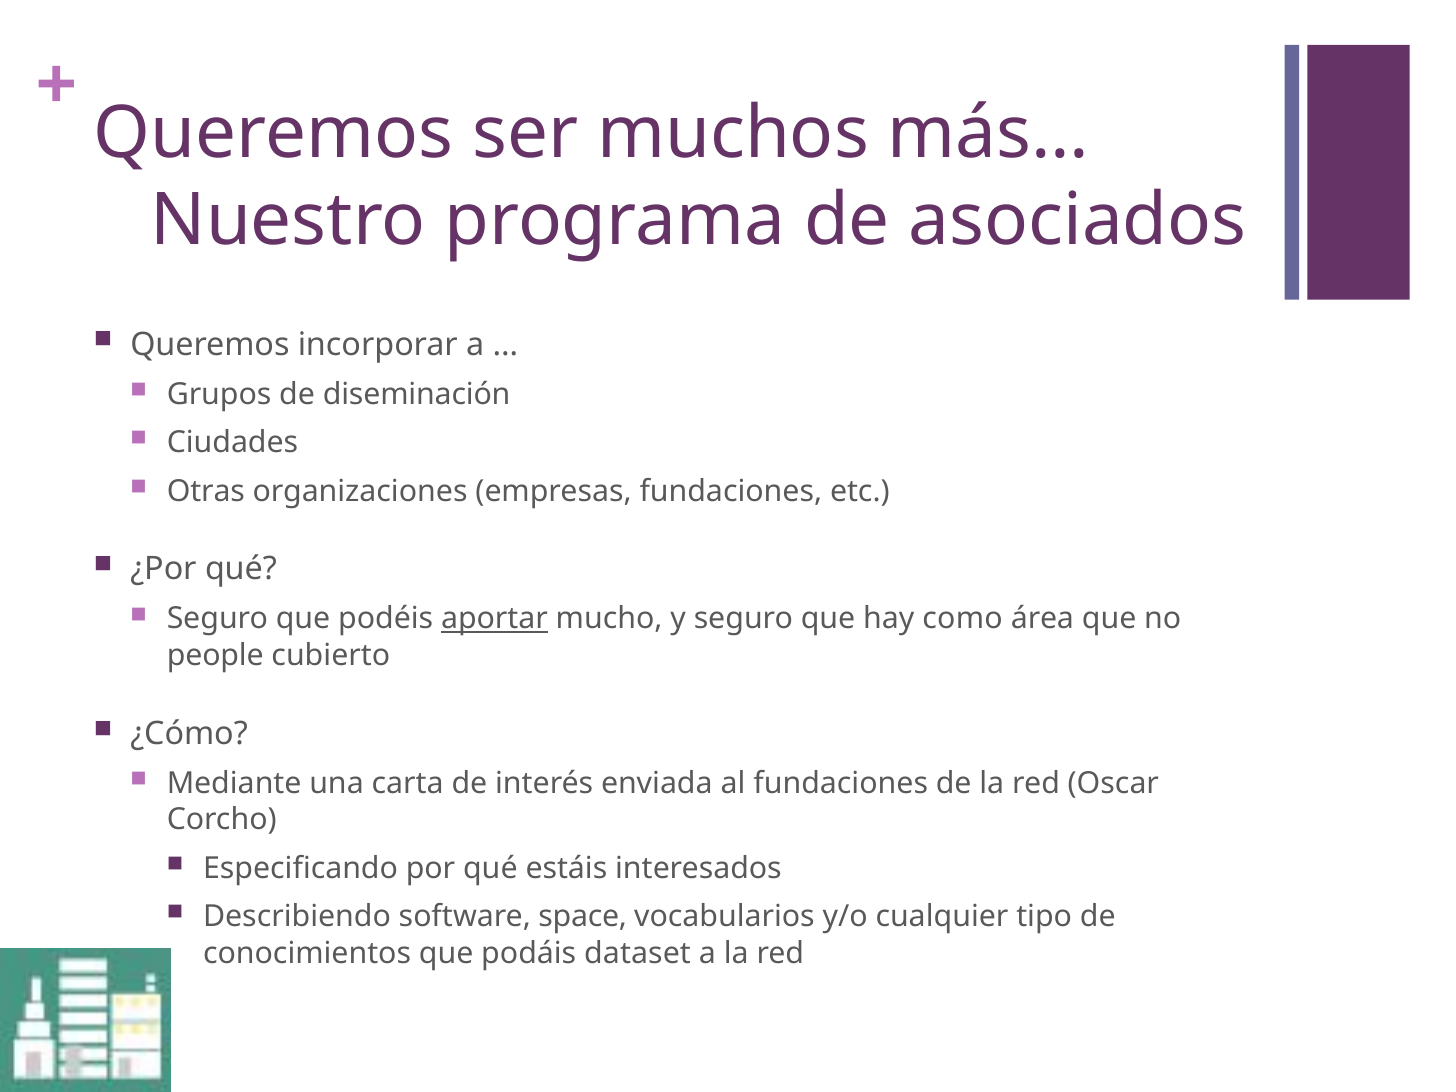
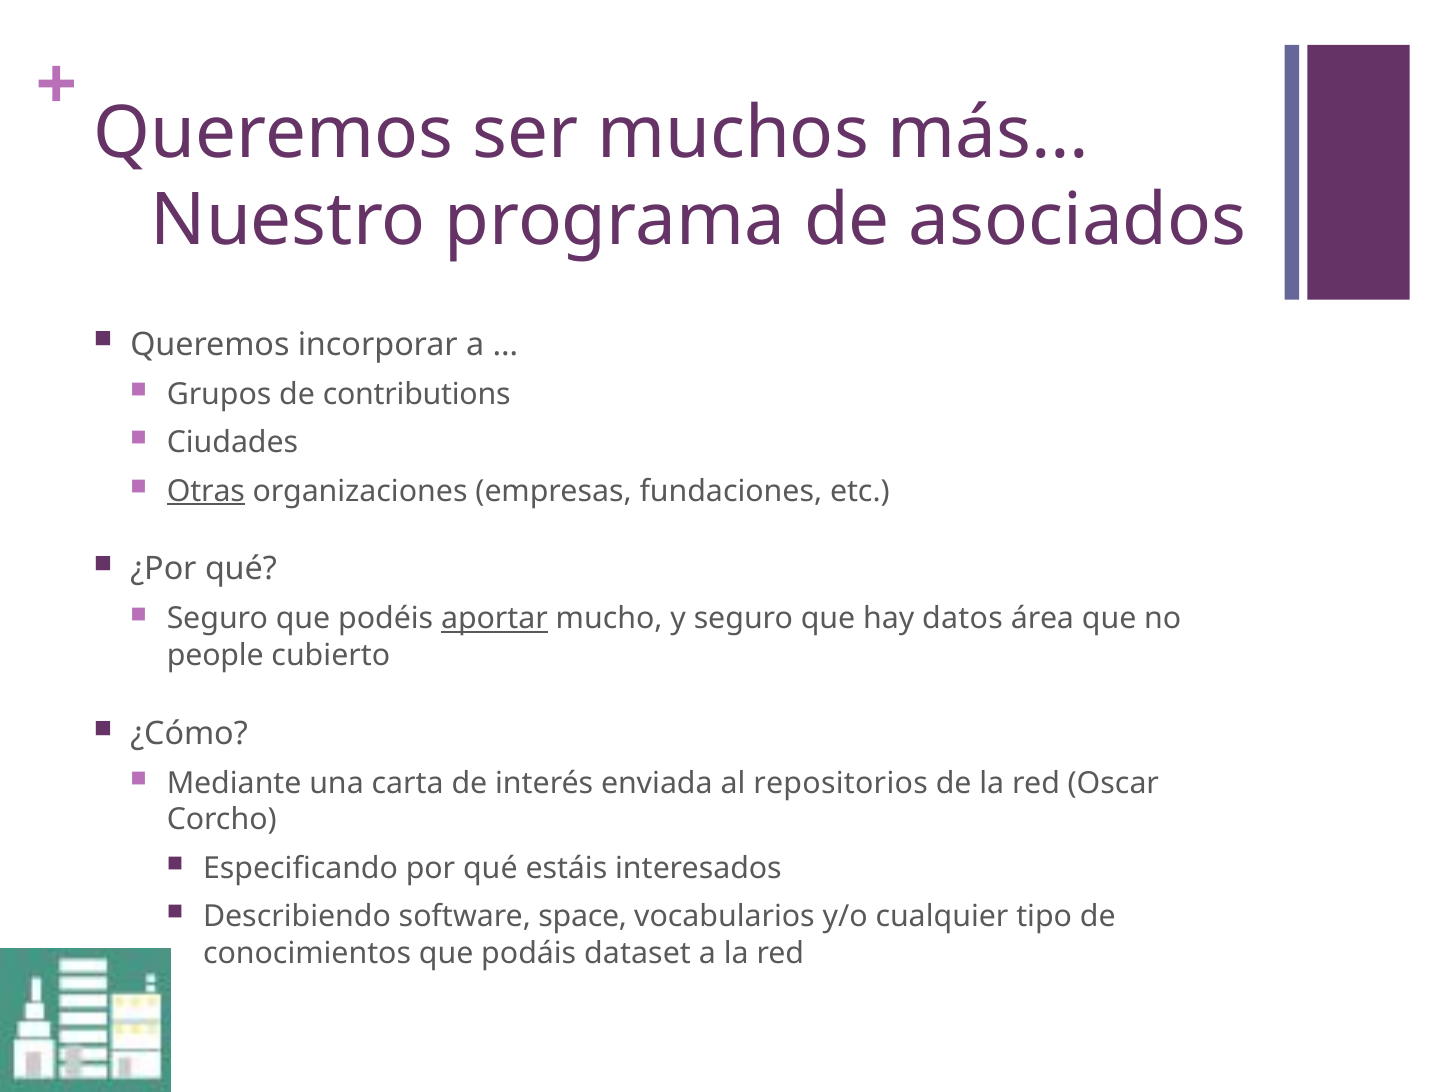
diseminación: diseminación -> contributions (417, 394)
Otras underline: none -> present (206, 491)
como: como -> datos (963, 619)
al fundaciones: fundaciones -> repositorios (841, 783)
